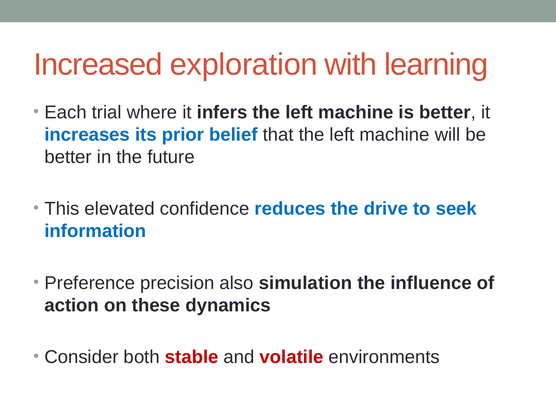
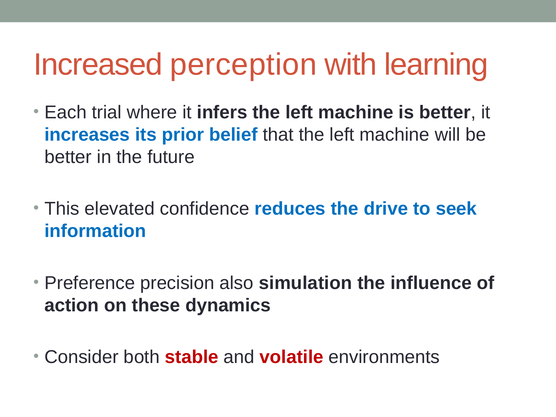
exploration: exploration -> perception (243, 65)
